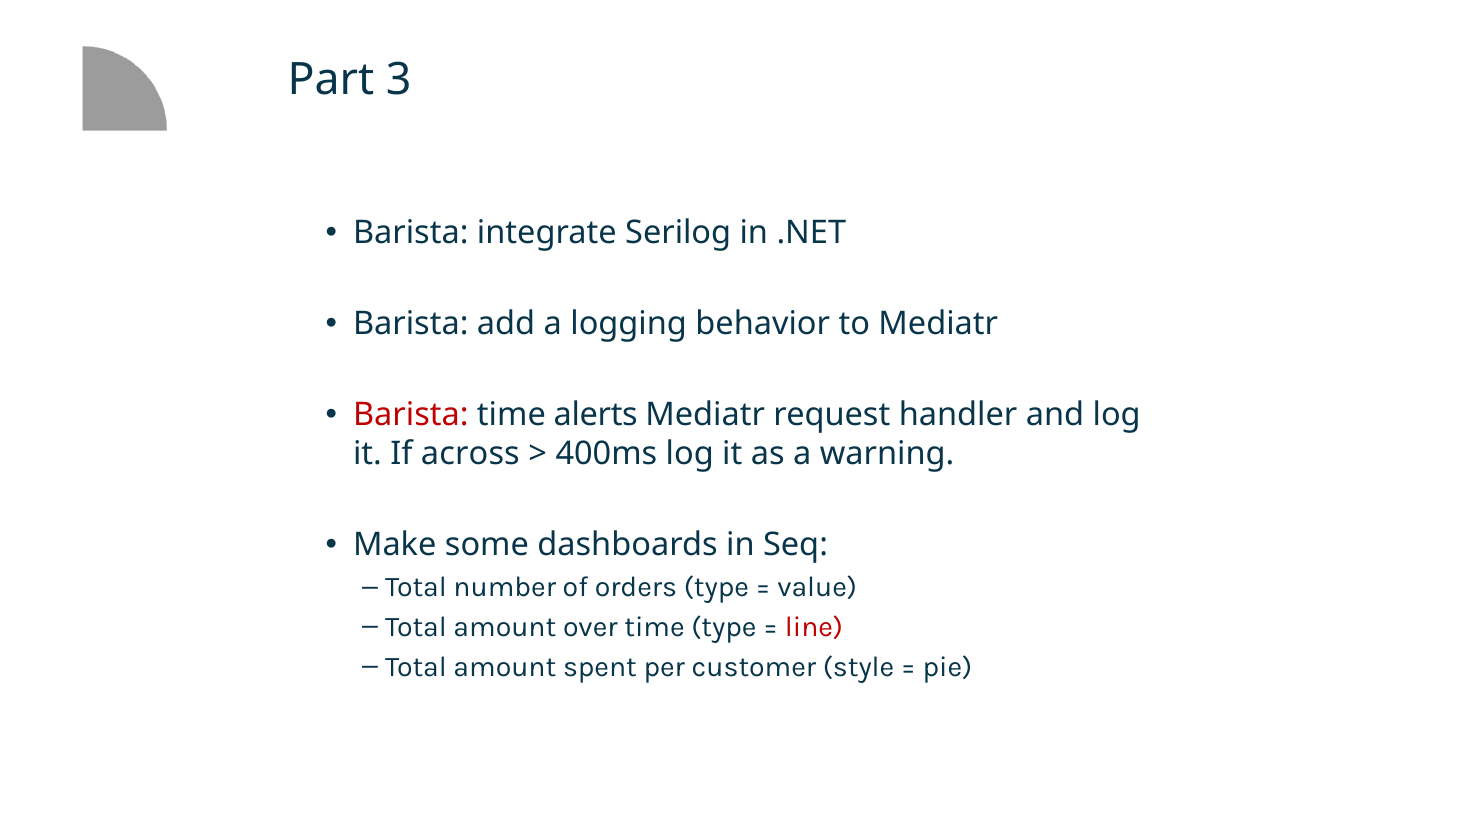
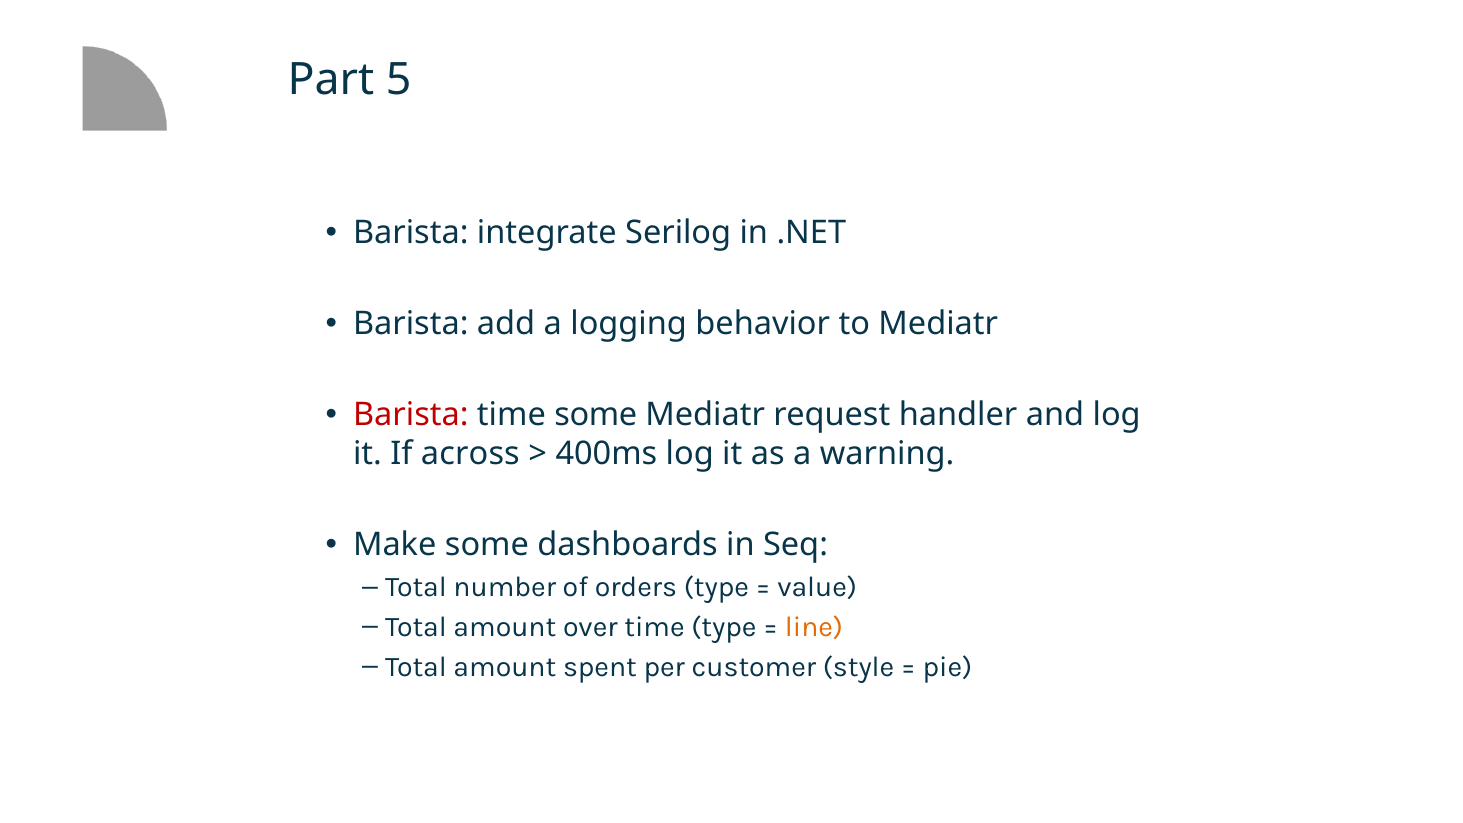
3: 3 -> 5 (399, 79)
time alerts: alerts -> some (596, 415)
line colour: red -> orange (814, 627)
